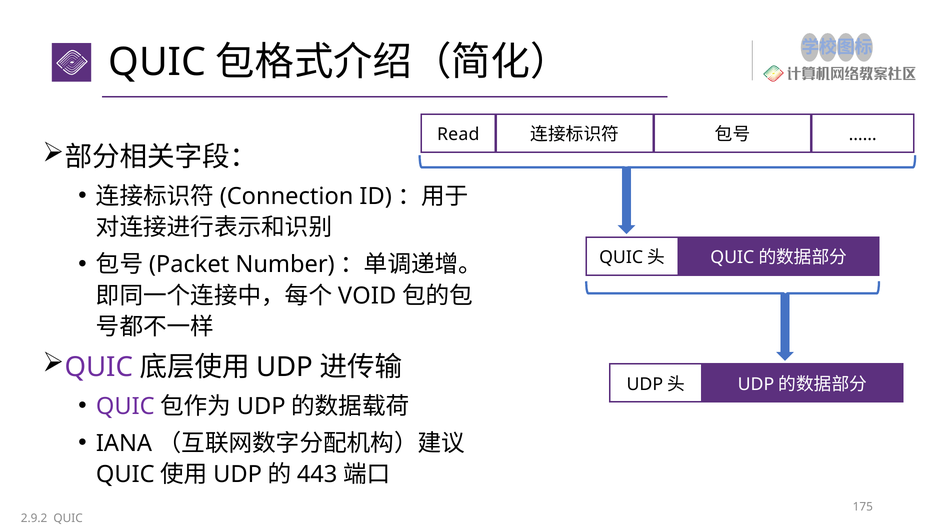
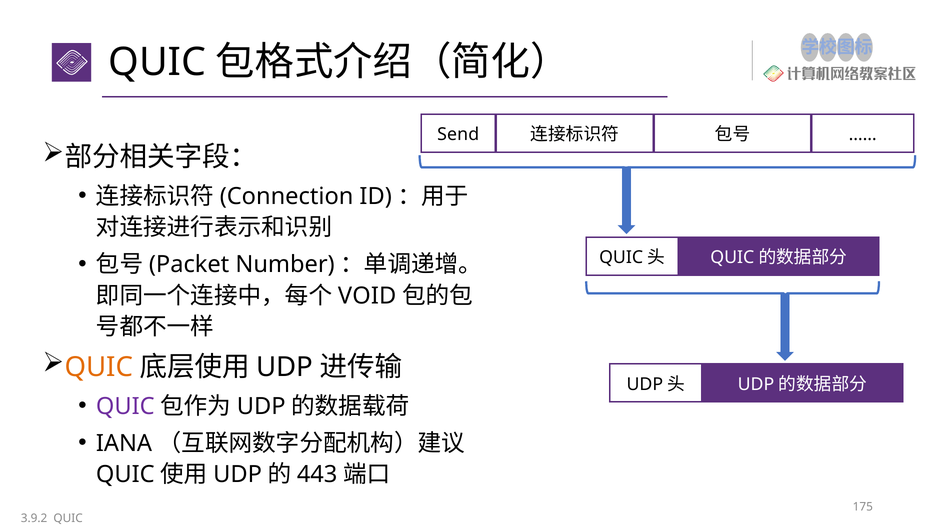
Read: Read -> Send (458, 134)
QUIC colour: purple -> orange (99, 367)
2.9.2: 2.9.2 -> 3.9.2 (34, 518)
